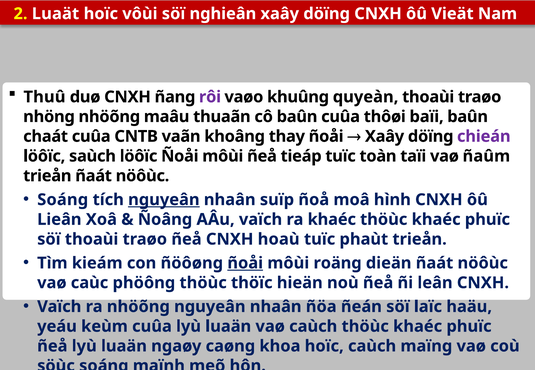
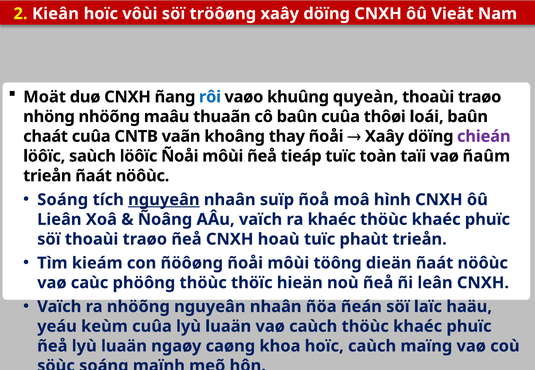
Luaät: Luaät -> Kieân (55, 14)
nghieân: nghieân -> tröôøng (223, 14)
Thuû: Thuû -> Moät (45, 97)
rôi colour: purple -> blue (210, 97)
baïi: baïi -> loái (427, 117)
ñoåi underline: present -> none (245, 263)
roäng: roäng -> töông (338, 263)
